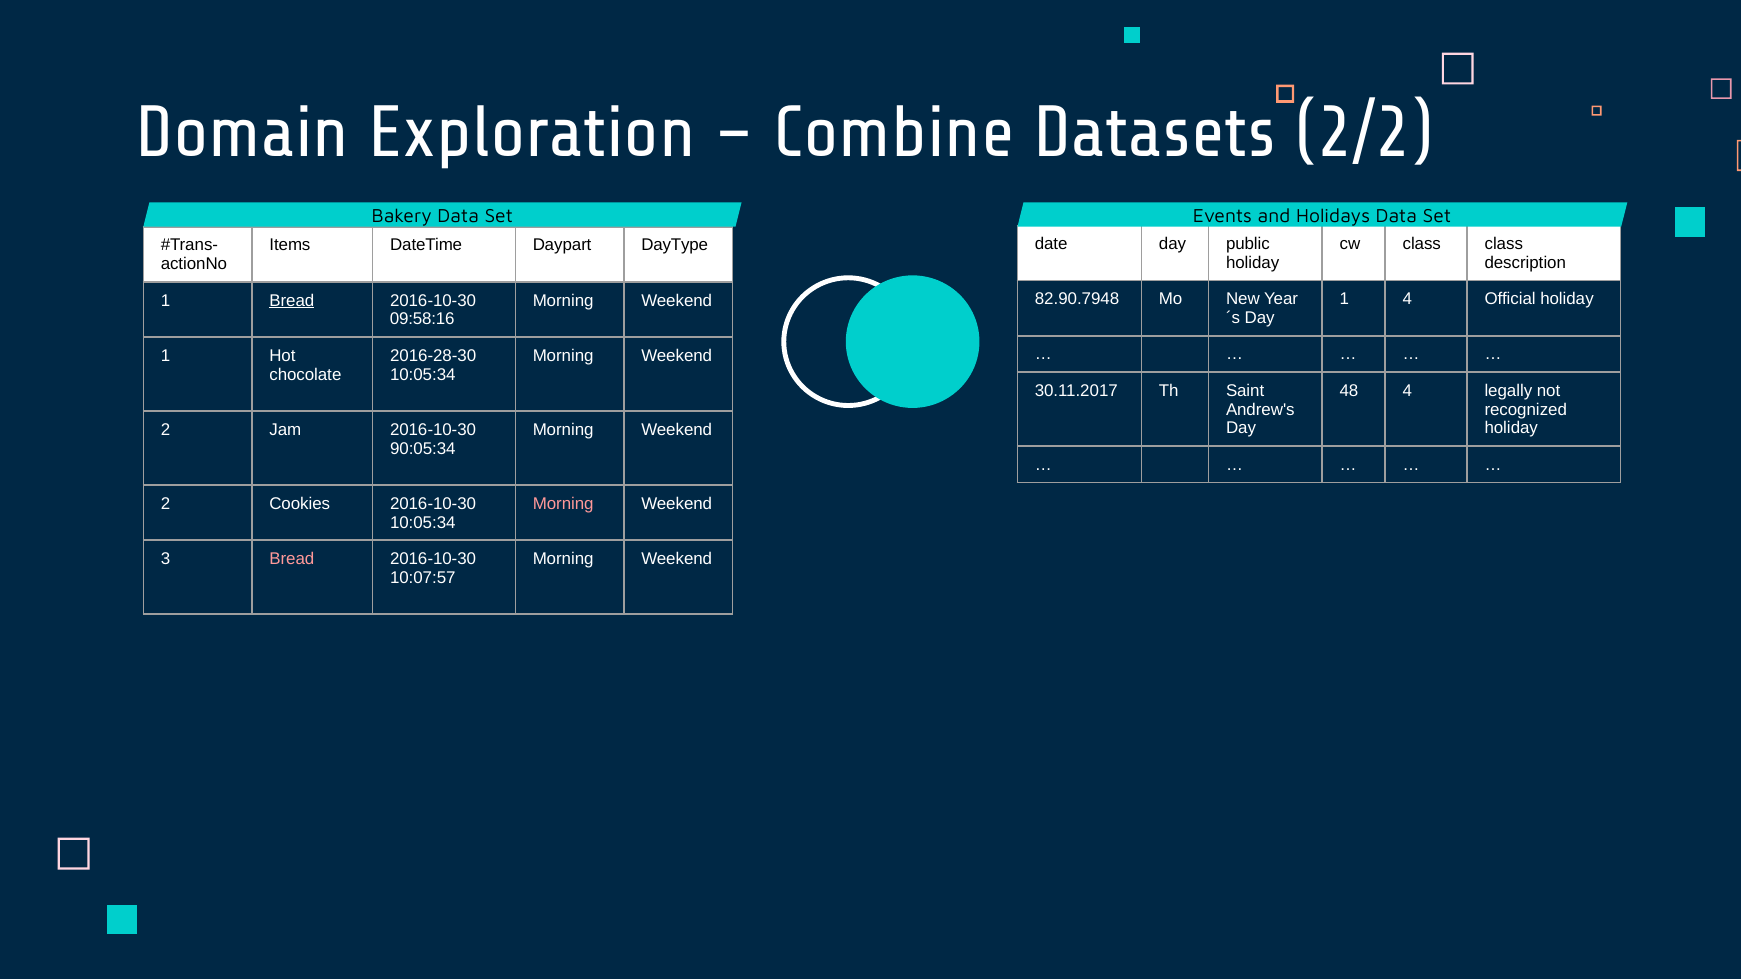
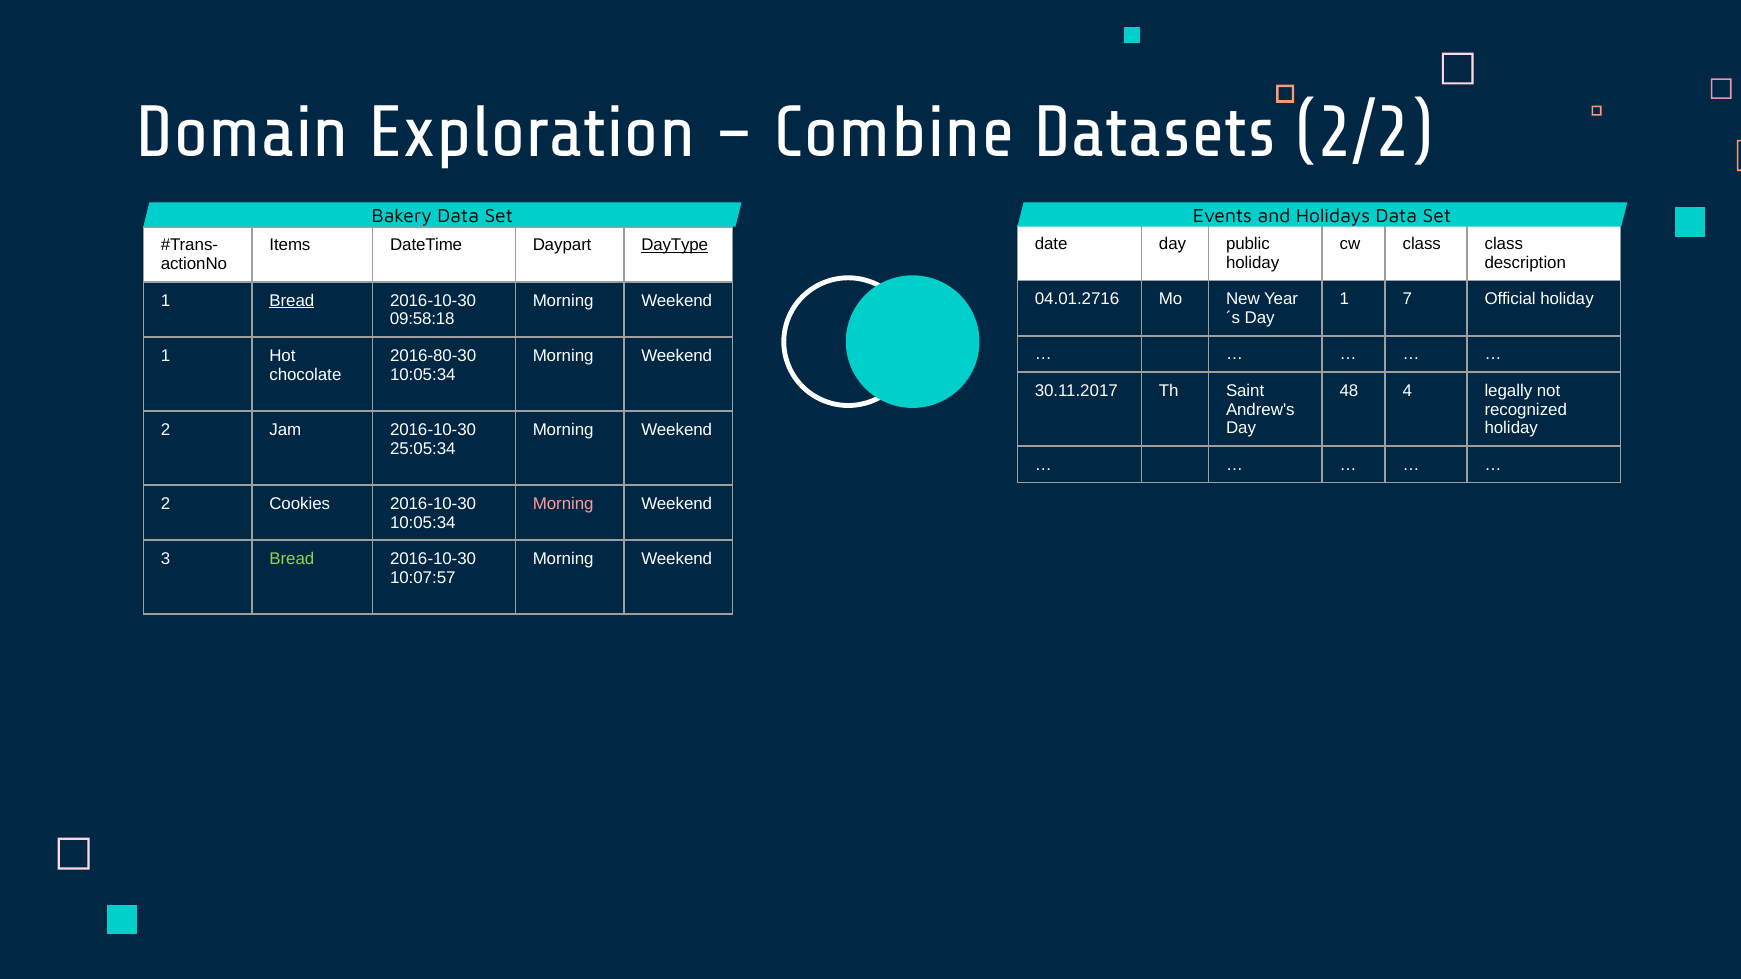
DayType underline: none -> present (675, 245)
82.90.7948: 82.90.7948 -> 04.01.2716 (1077, 299)
1 4: 4 -> 7 (1407, 299)
09:58:16: 09:58:16 -> 09:58:18 (422, 319)
2016-28-30: 2016-28-30 -> 2016-80-30 (433, 356)
90:05:34: 90:05:34 -> 25:05:34 (423, 449)
Bread colour: pink -> light green (292, 559)
